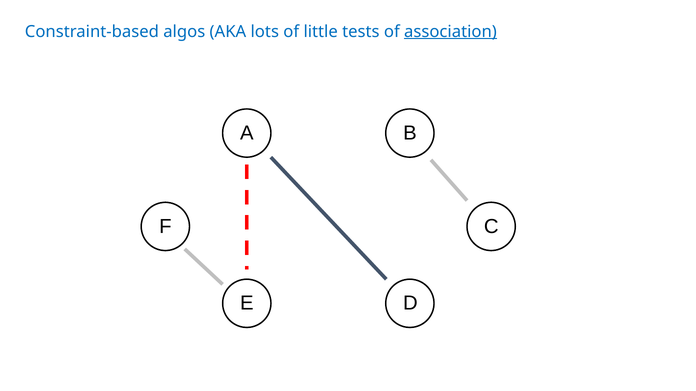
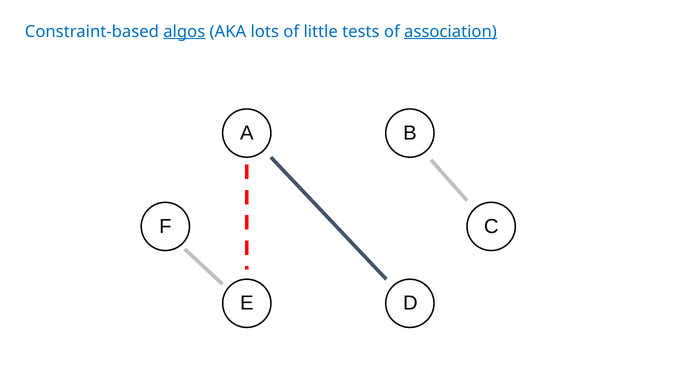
algos underline: none -> present (184, 32)
